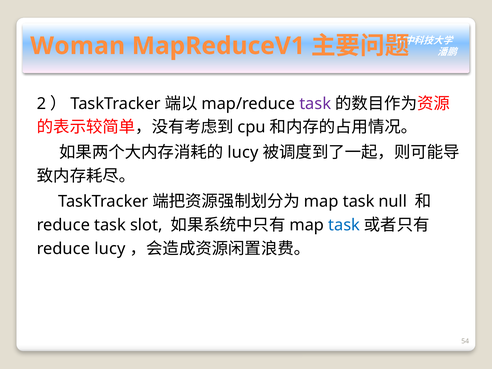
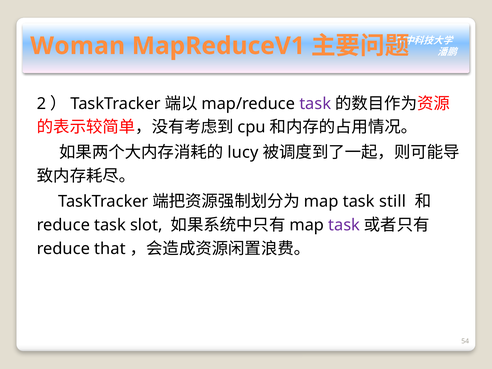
null: null -> still (393, 201)
task colour: blue -> purple (344, 225)
reduce lucy: lucy -> that (110, 249)
